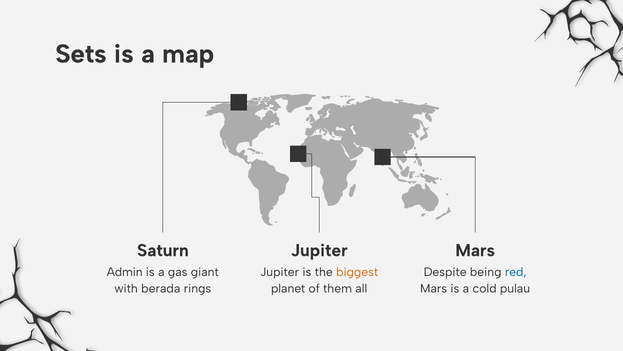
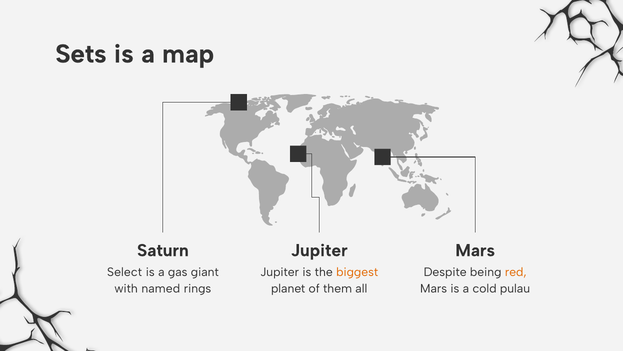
Admin: Admin -> Select (125, 272)
red colour: blue -> orange (516, 272)
berada: berada -> named (161, 288)
